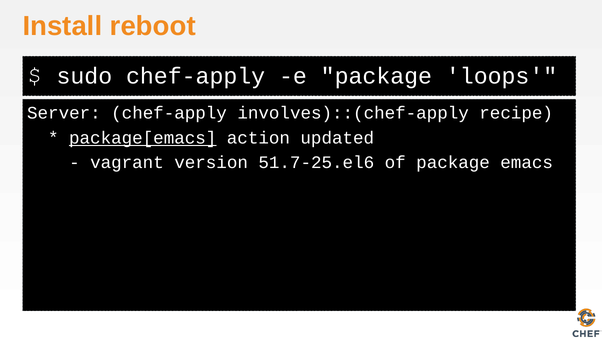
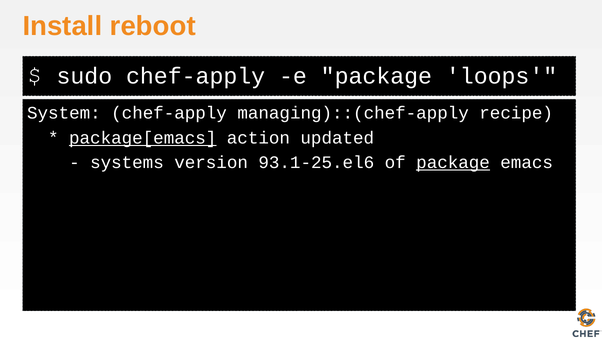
Server: Server -> System (64, 113)
involves)::(chef-apply: involves)::(chef-apply -> managing)::(chef-apply (353, 113)
vagrant: vagrant -> systems (127, 163)
51.7-25.el6: 51.7-25.el6 -> 93.1-25.el6 (316, 163)
package underline: none -> present (453, 163)
